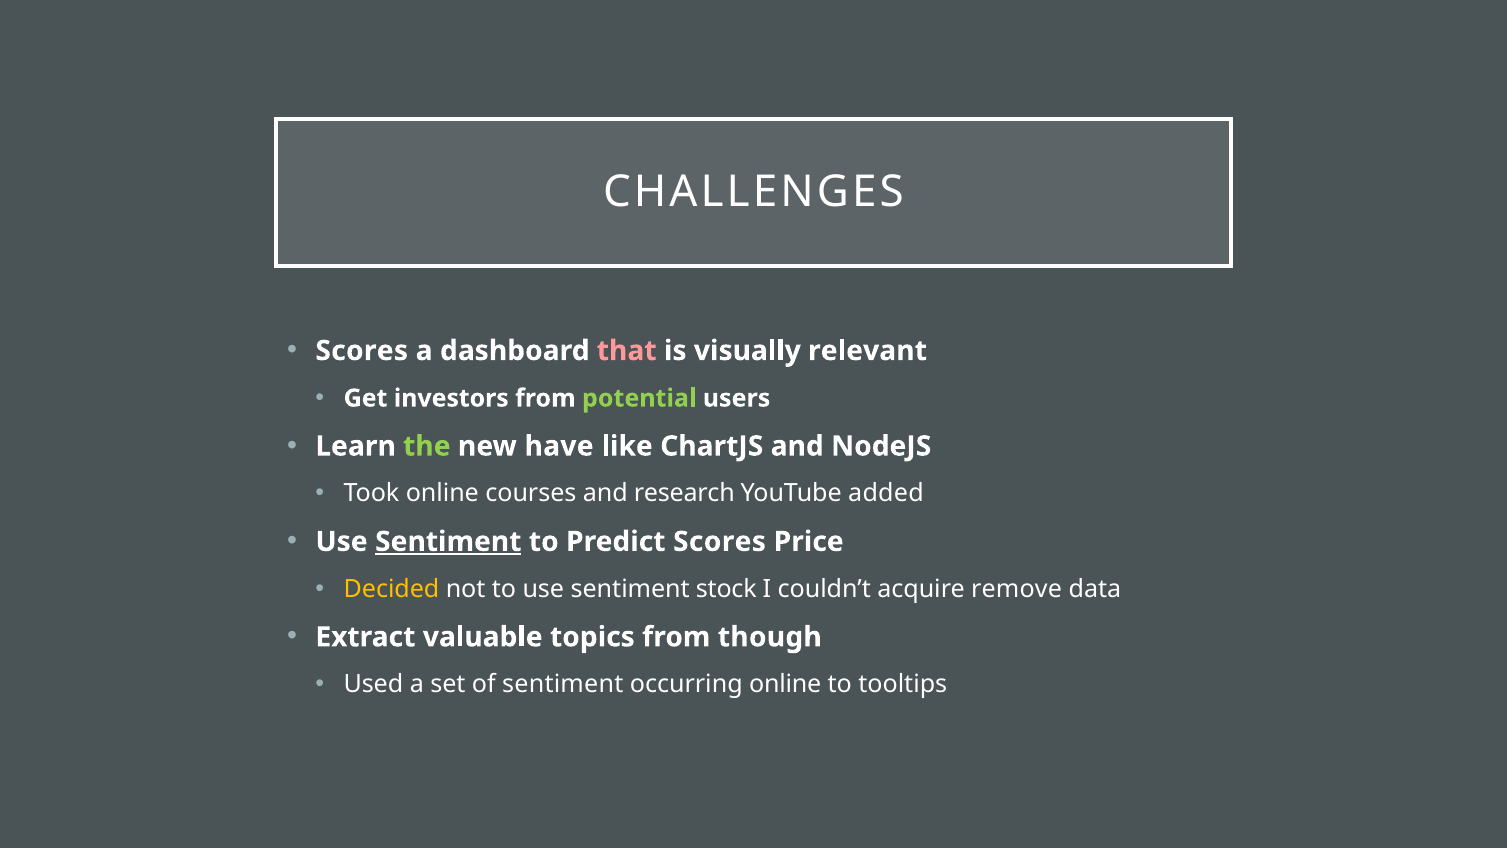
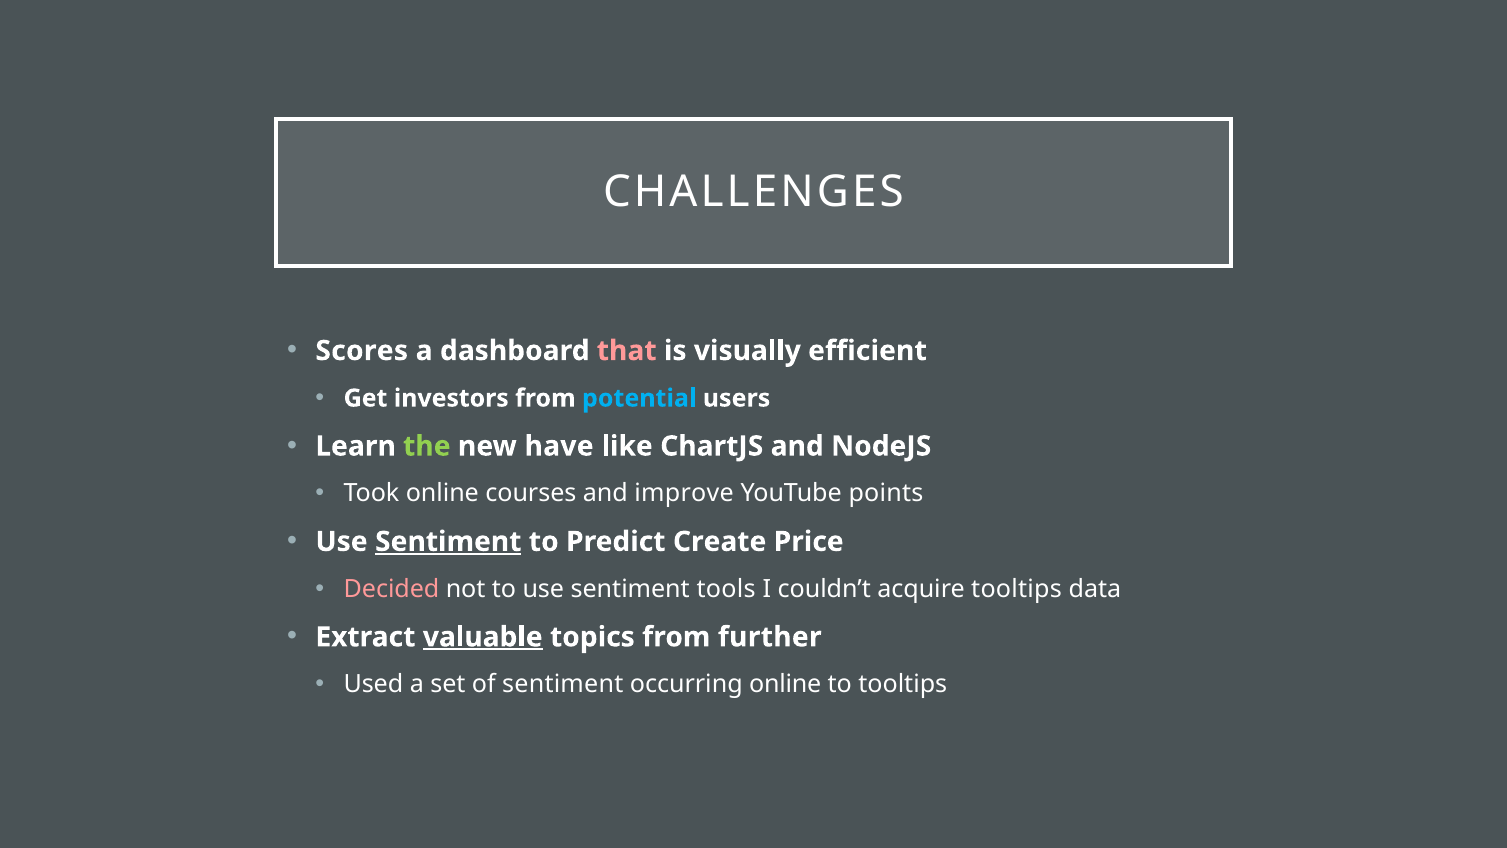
relevant: relevant -> efficient (867, 351)
potential colour: light green -> light blue (639, 398)
research: research -> improve (684, 494)
added: added -> points (886, 494)
Predict Scores: Scores -> Create (720, 541)
Decided colour: yellow -> pink (392, 589)
stock: stock -> tools (726, 589)
acquire remove: remove -> tooltips (1017, 589)
valuable underline: none -> present (483, 637)
though: though -> further (770, 637)
